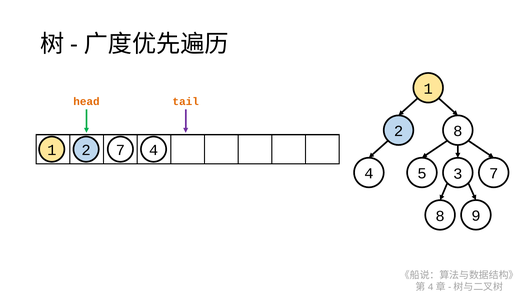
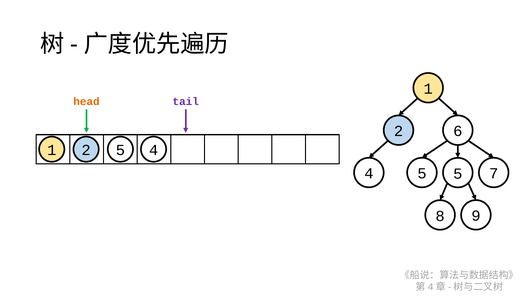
tail colour: orange -> purple (186, 102)
2 8: 8 -> 6 (458, 131)
2 7: 7 -> 5 (120, 150)
5 3: 3 -> 5 (458, 174)
